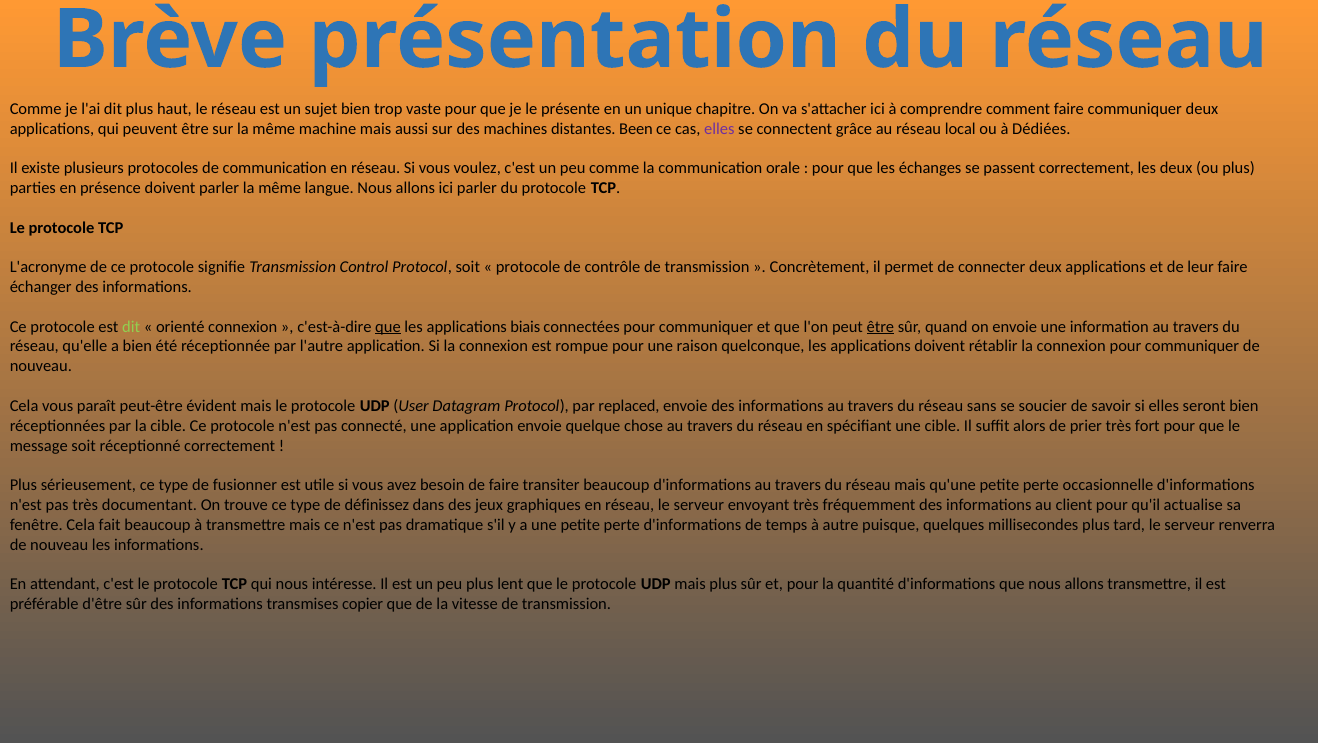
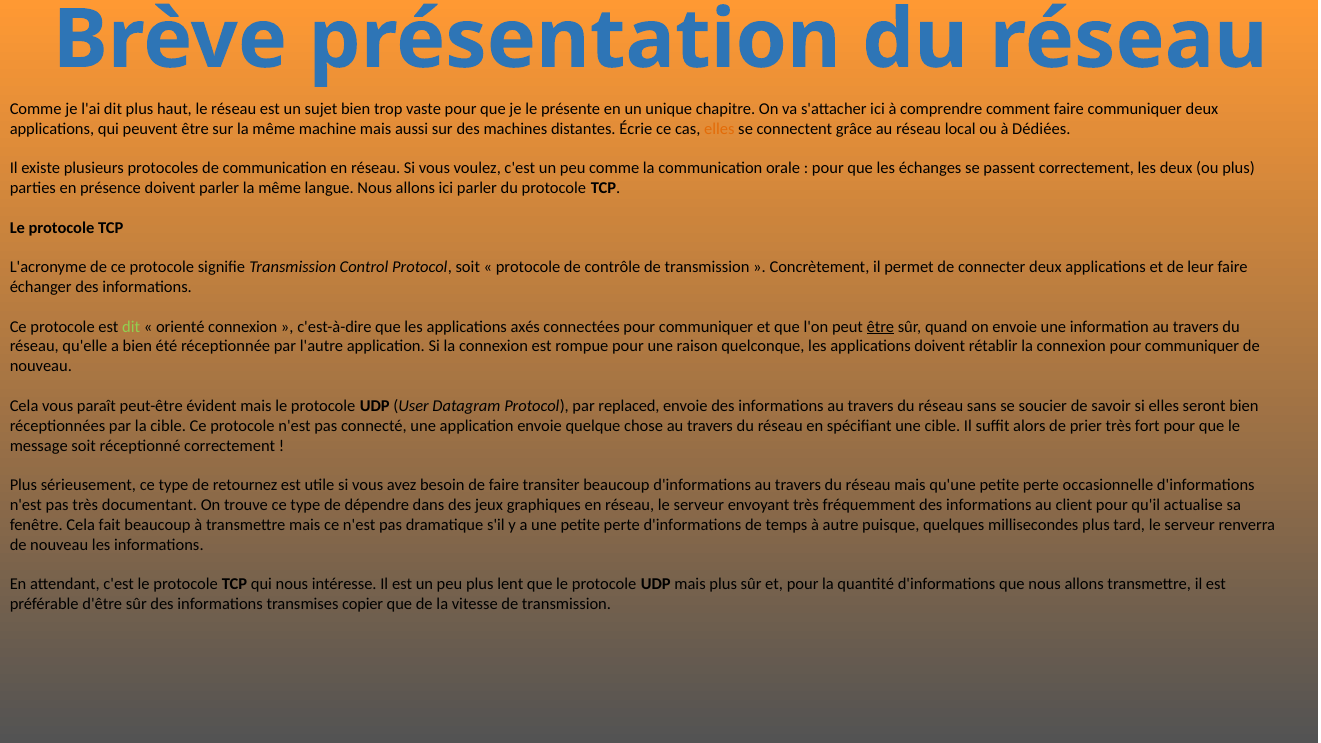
Been: Been -> Écrie (636, 129)
elles colour: purple -> orange (719, 129)
que underline: present -> none (388, 327)
biais: biais -> axés (525, 327)
fusionner: fusionner -> retournez (245, 485)
définissez: définissez -> dépendre (377, 505)
